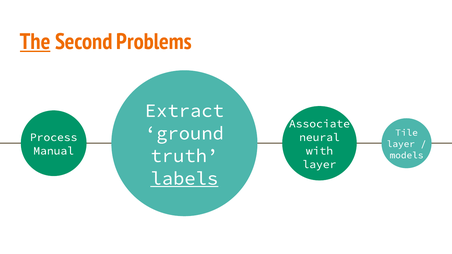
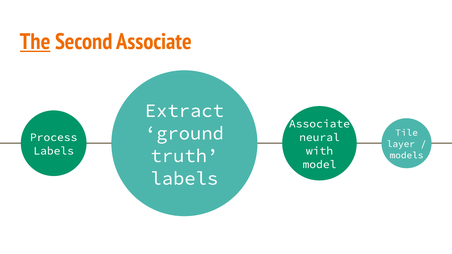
Second Problems: Problems -> Associate (154, 42)
Manual: Manual -> Labels (54, 151)
layer: layer -> model (319, 164)
labels underline: present -> none (184, 179)
